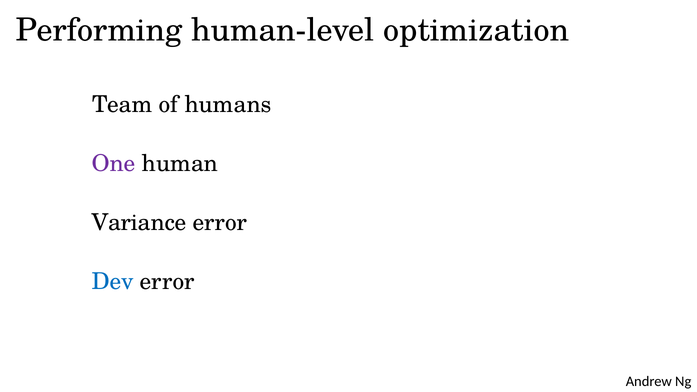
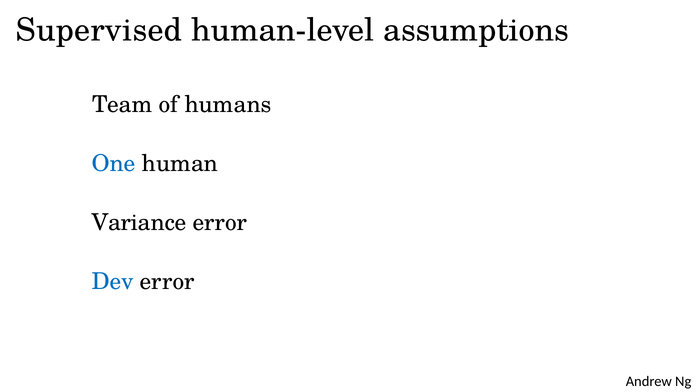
Performing: Performing -> Supervised (99, 30)
optimization: optimization -> assumptions (476, 30)
One colour: purple -> blue (114, 163)
